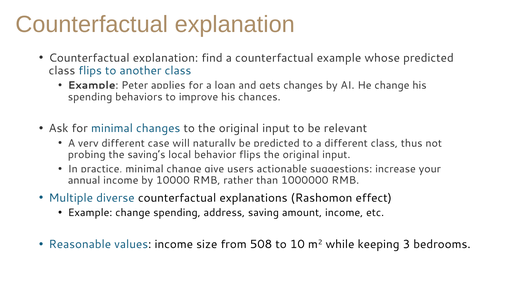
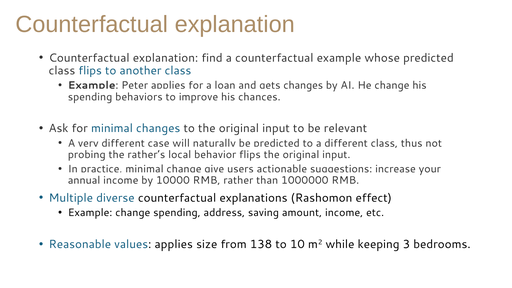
saving’s: saving’s -> rather’s (146, 155)
values income: income -> applies (174, 244)
508: 508 -> 138 (261, 244)
